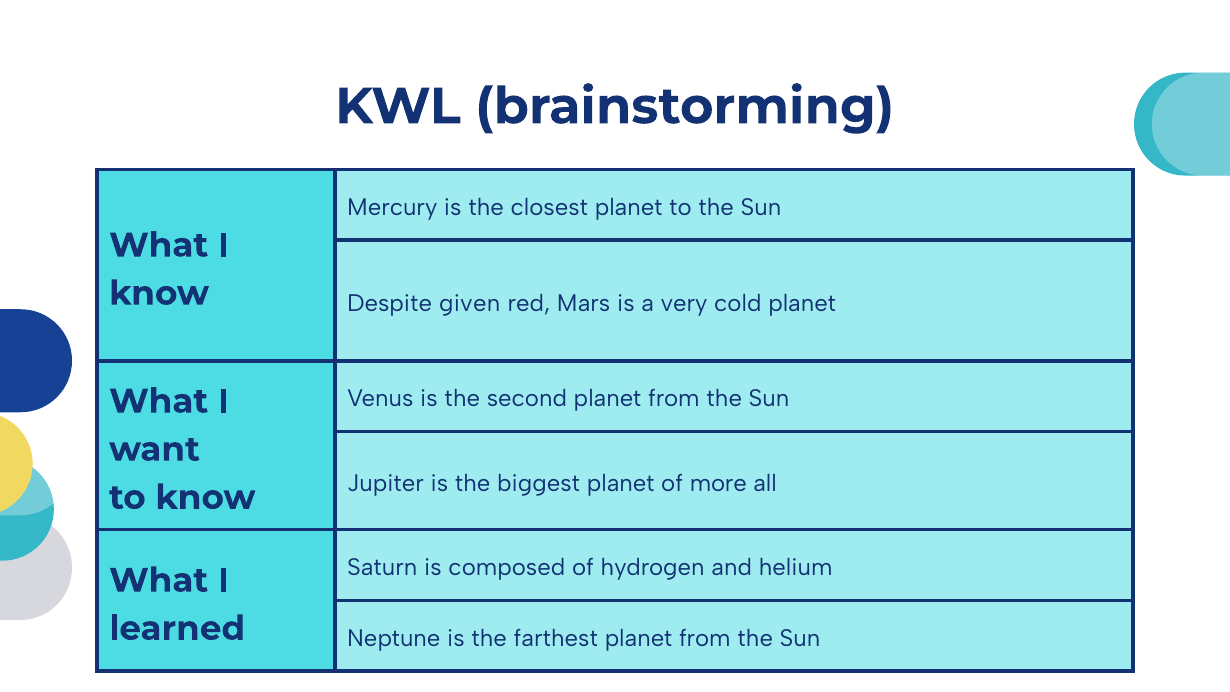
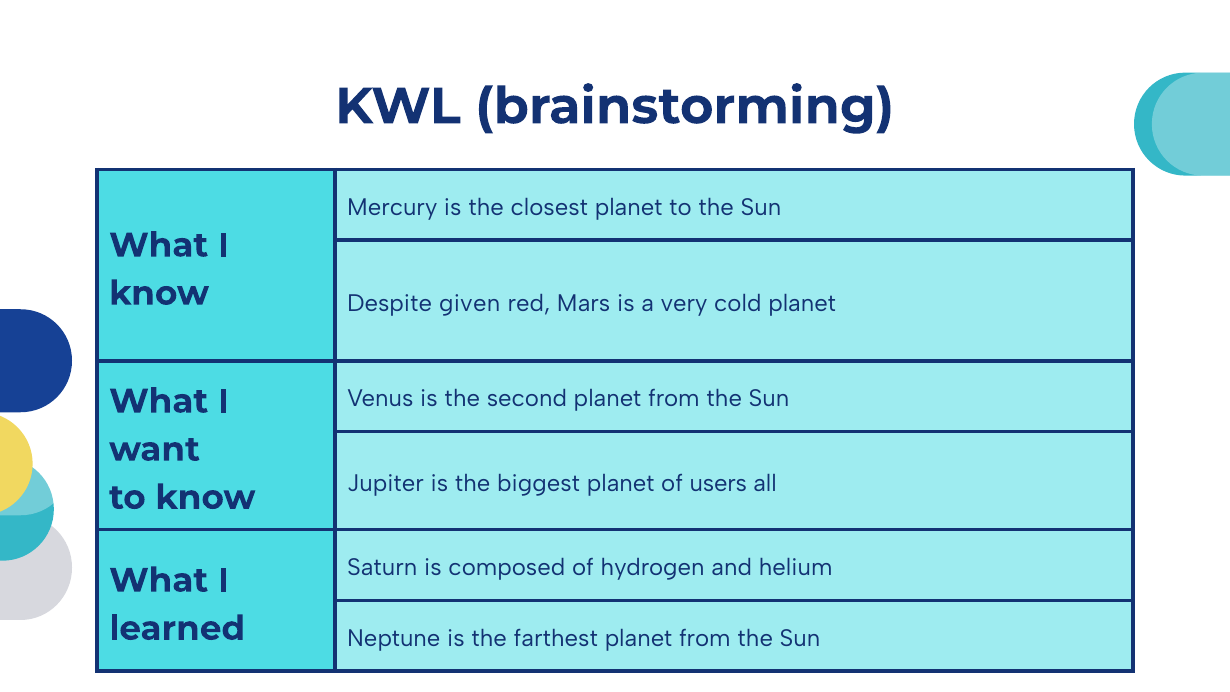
more: more -> users (718, 483)
